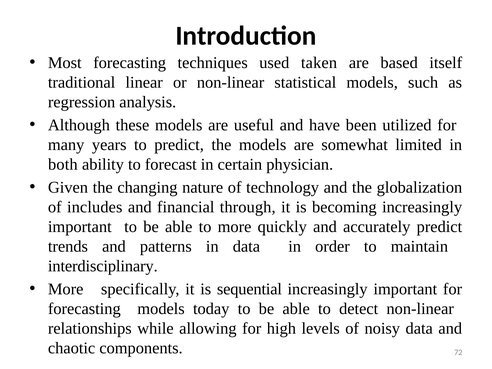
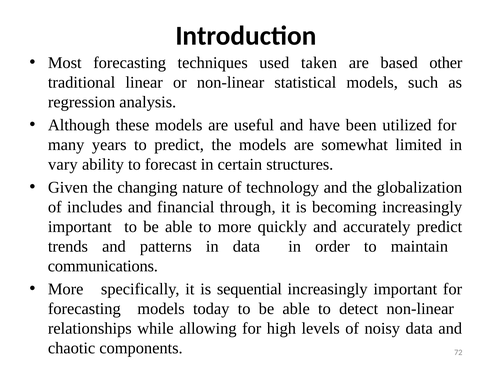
itself: itself -> other (446, 63)
both: both -> vary (63, 164)
physician: physician -> structures (300, 164)
interdisciplinary: interdisciplinary -> communications (103, 266)
